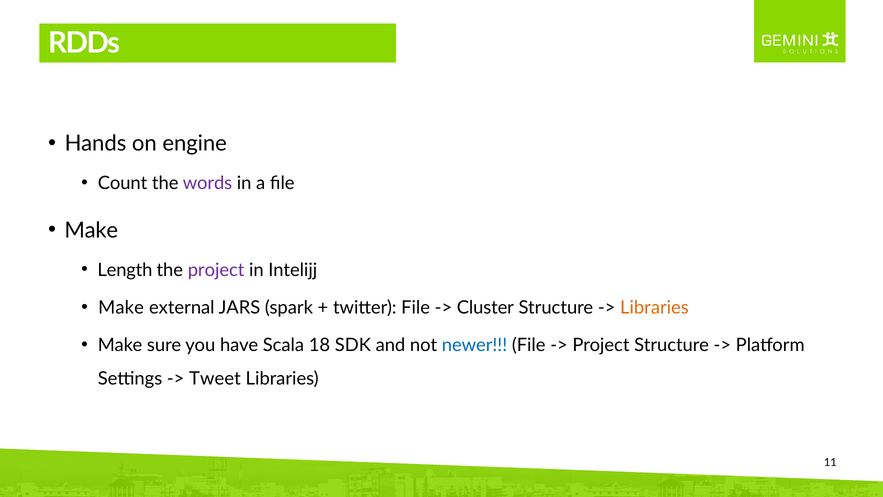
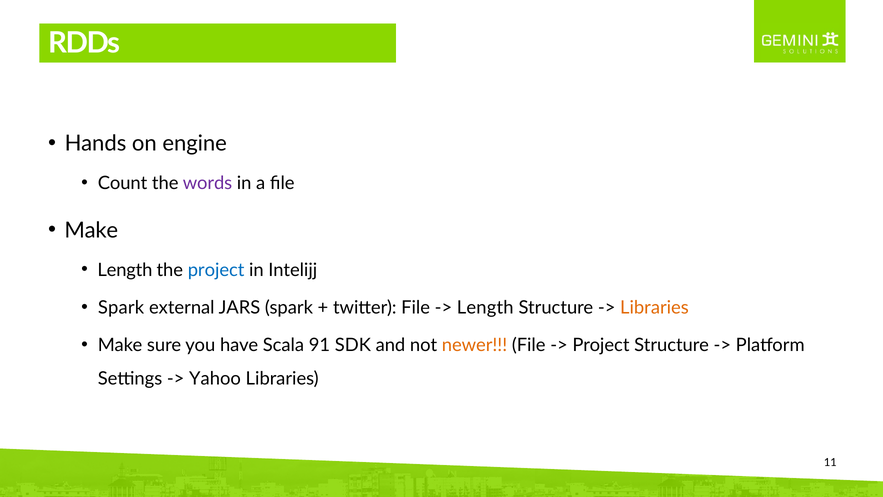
project colour: purple -> blue (216, 270)
Make: Make -> Spark (121, 307)
Cluster: Cluster -> Length (485, 307)
18: 18 -> 91 (319, 345)
newer colour: blue -> orange (475, 345)
Tweet: Tweet -> Yahoo (215, 378)
